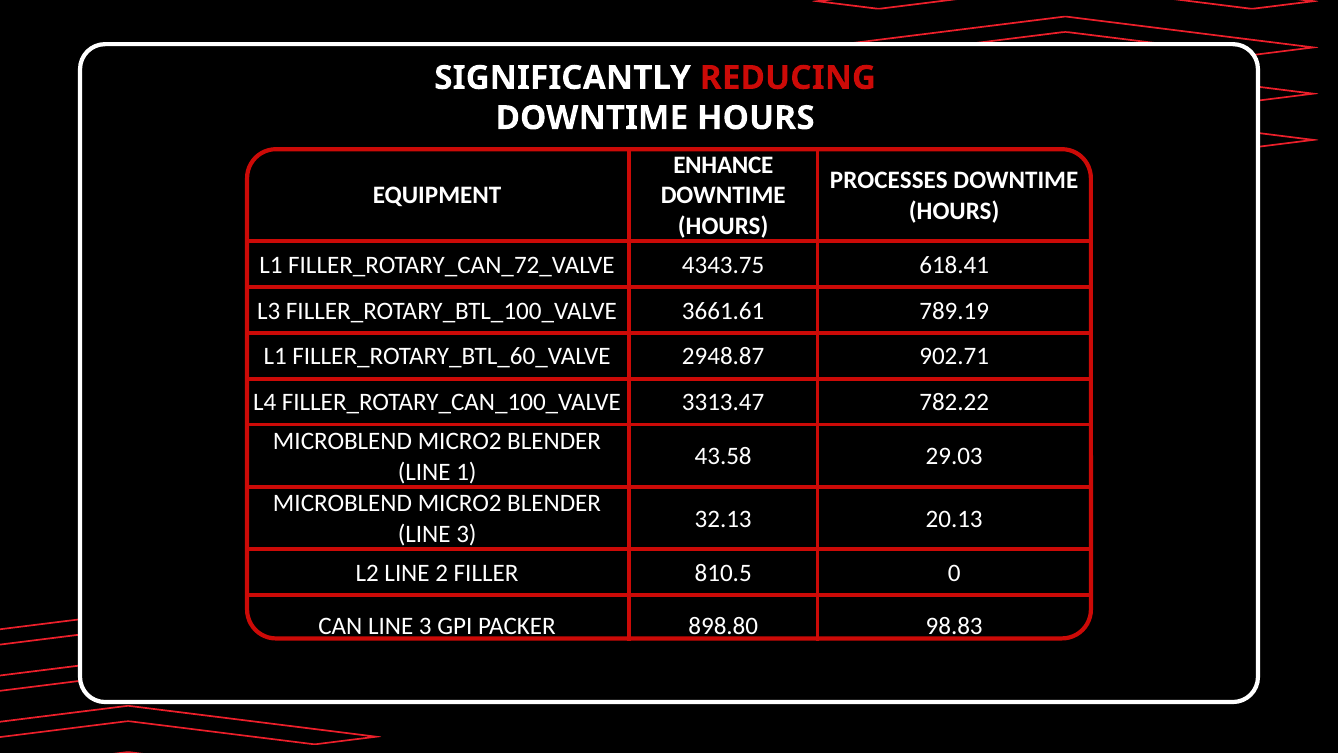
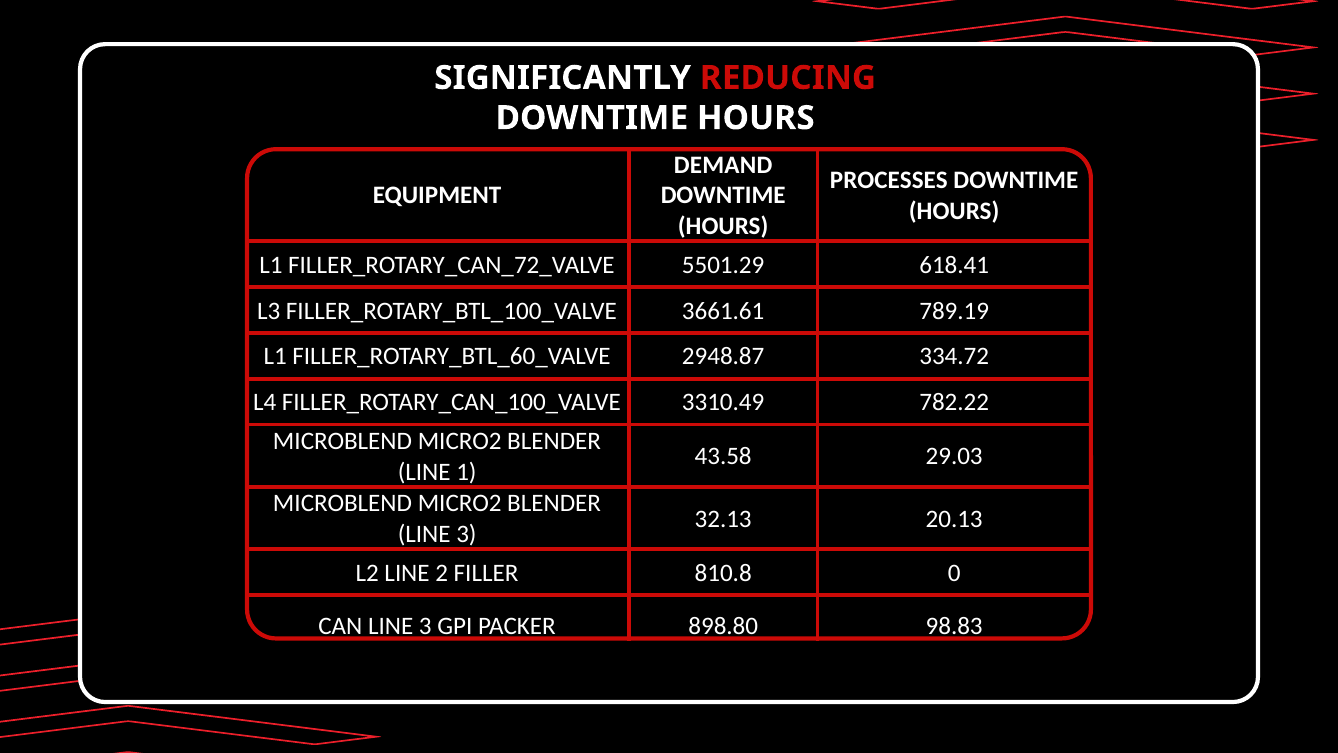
ENHANCE: ENHANCE -> DEMAND (723, 165)
4343.75: 4343.75 -> 5501.29 (723, 265)
902.71: 902.71 -> 334.72 (954, 356)
3313.47: 3313.47 -> 3310.49 (723, 402)
810.5: 810.5 -> 810.8 (723, 573)
